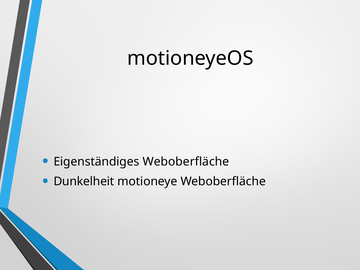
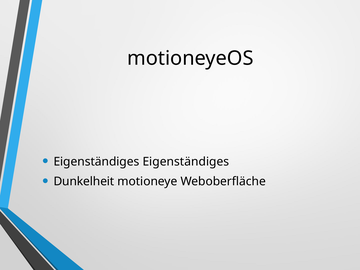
Eigenständiges Weboberfläche: Weboberfläche -> Eigenständiges (186, 162)
